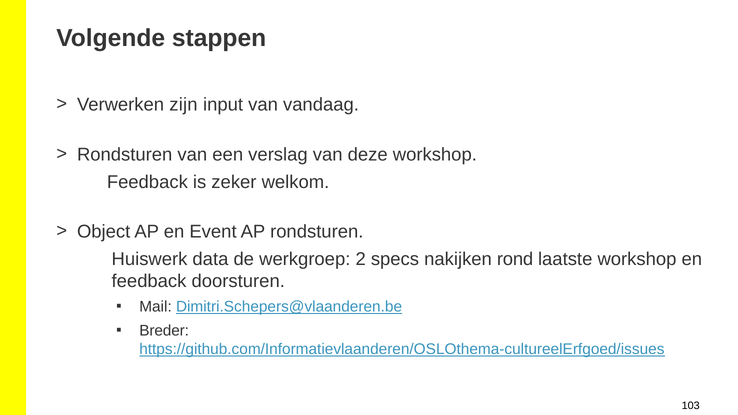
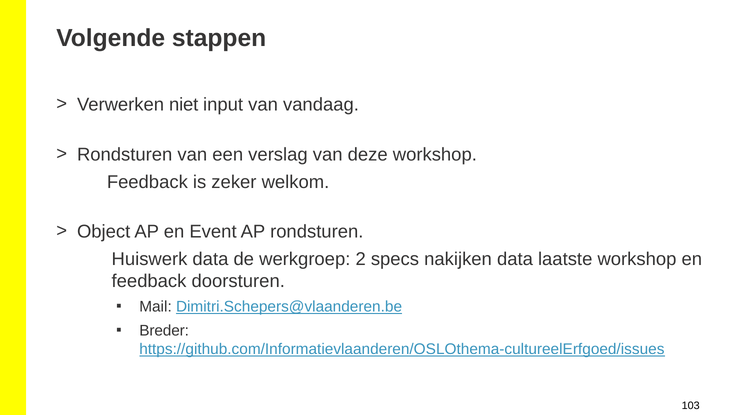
zijn: zijn -> niet (184, 105)
nakijken rond: rond -> data (515, 259)
